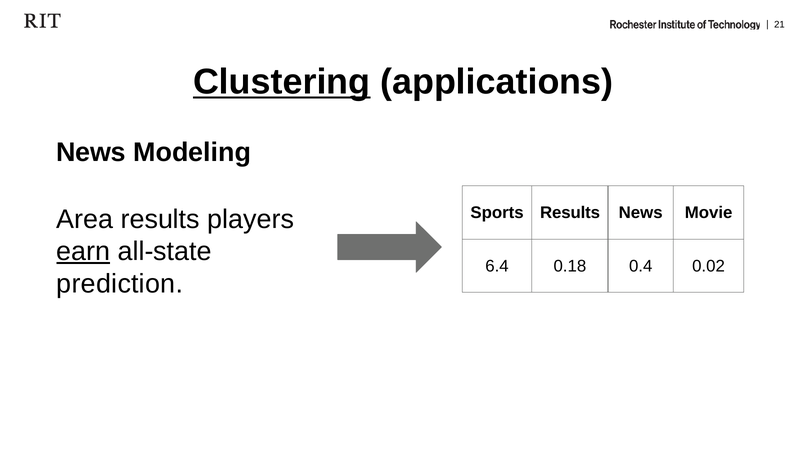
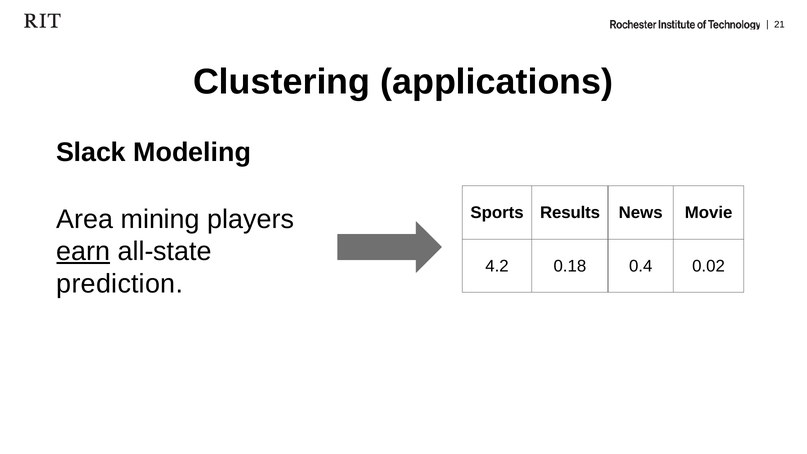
Clustering underline: present -> none (282, 82)
News: News -> Slack (91, 152)
Area results: results -> mining (160, 219)
6.4: 6.4 -> 4.2 (497, 266)
